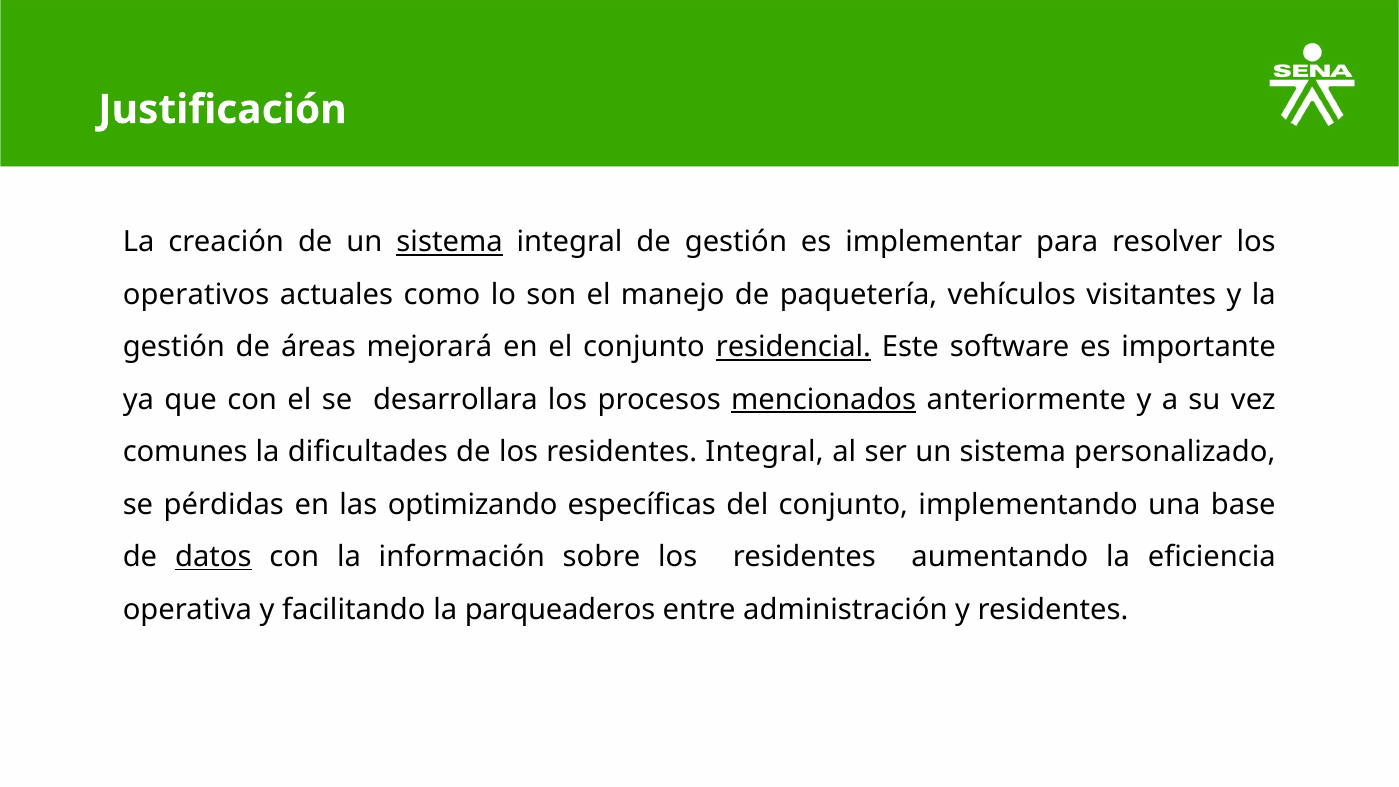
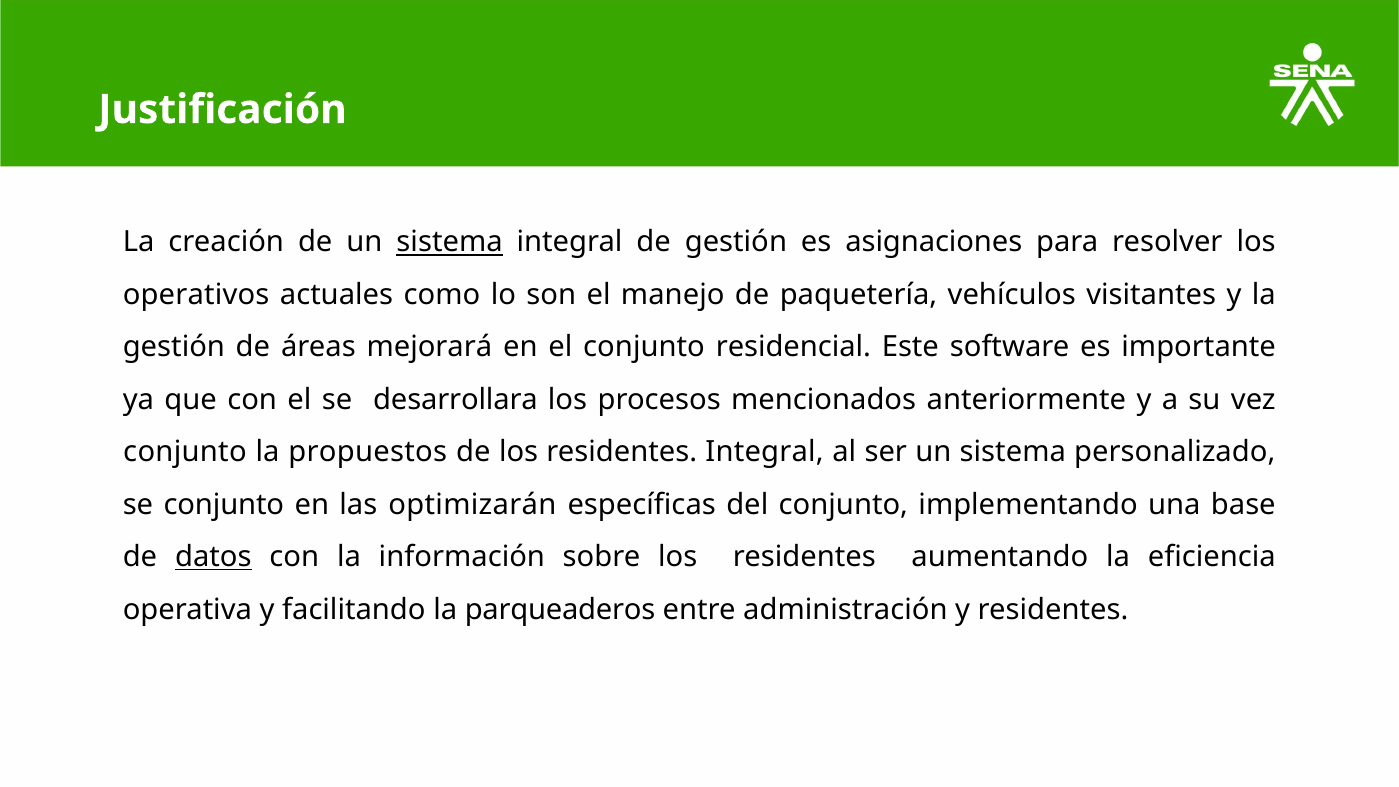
implementar: implementar -> asignaciones (934, 242)
residencial underline: present -> none (793, 347)
mencionados underline: present -> none (824, 400)
comunes: comunes -> conjunto (185, 452)
dificultades: dificultades -> propuestos (368, 452)
se pérdidas: pérdidas -> conjunto (224, 505)
optimizando: optimizando -> optimizarán (472, 505)
